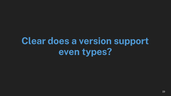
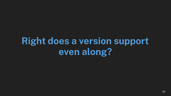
Clear: Clear -> Right (34, 41)
types: types -> along (97, 52)
